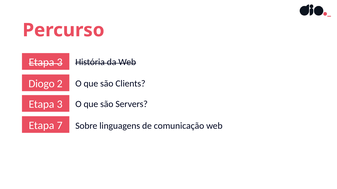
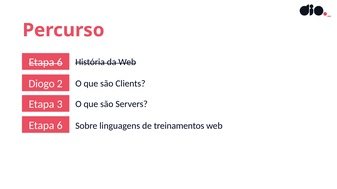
3: 3 -> 6 (60, 62)
7: 7 -> 6 (60, 126)
comunicação: comunicação -> treinamentos (179, 126)
